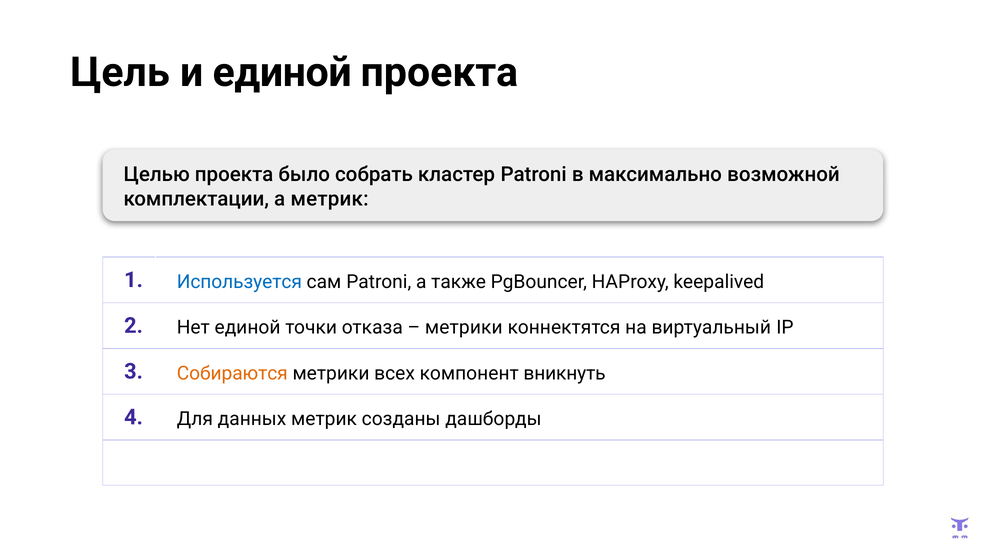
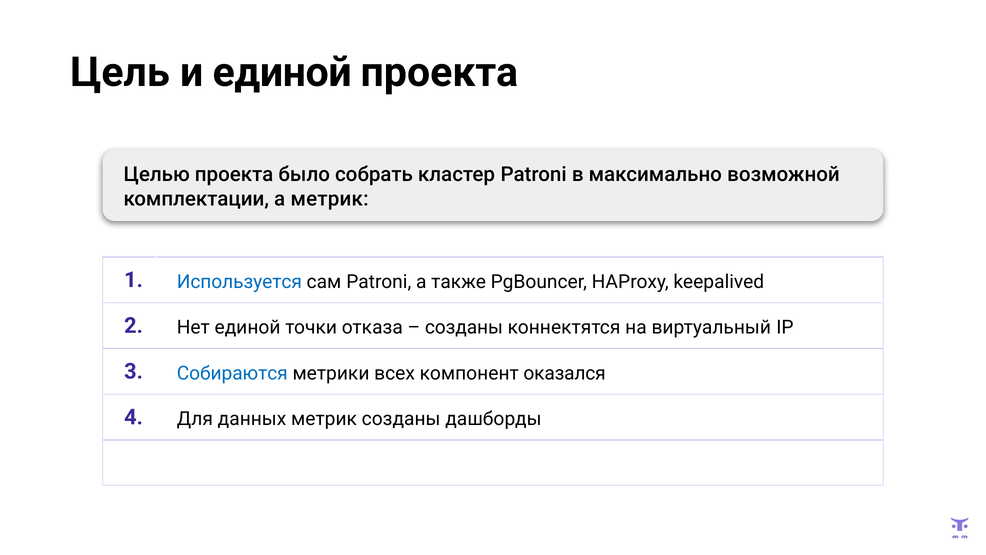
метрики: метрики -> созданы (464, 327)
Собираются colour: orange -> blue (232, 373)
вникнуть: вникнуть -> оказался (565, 373)
